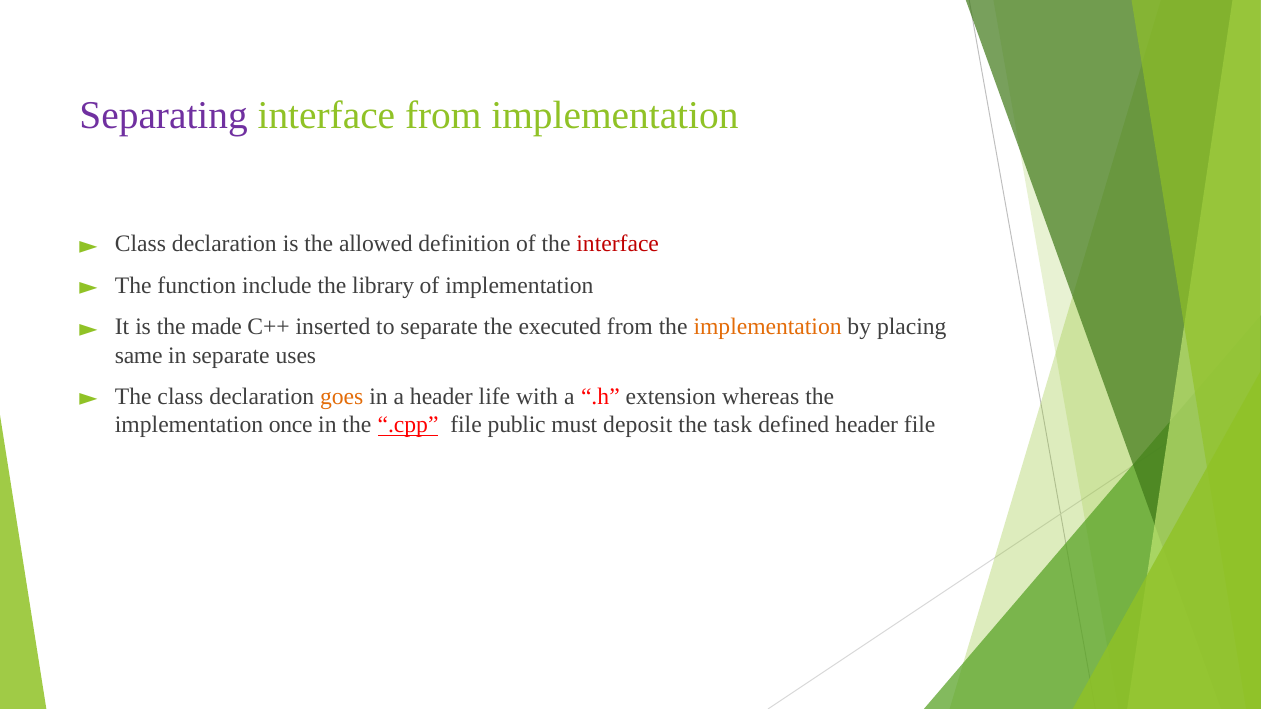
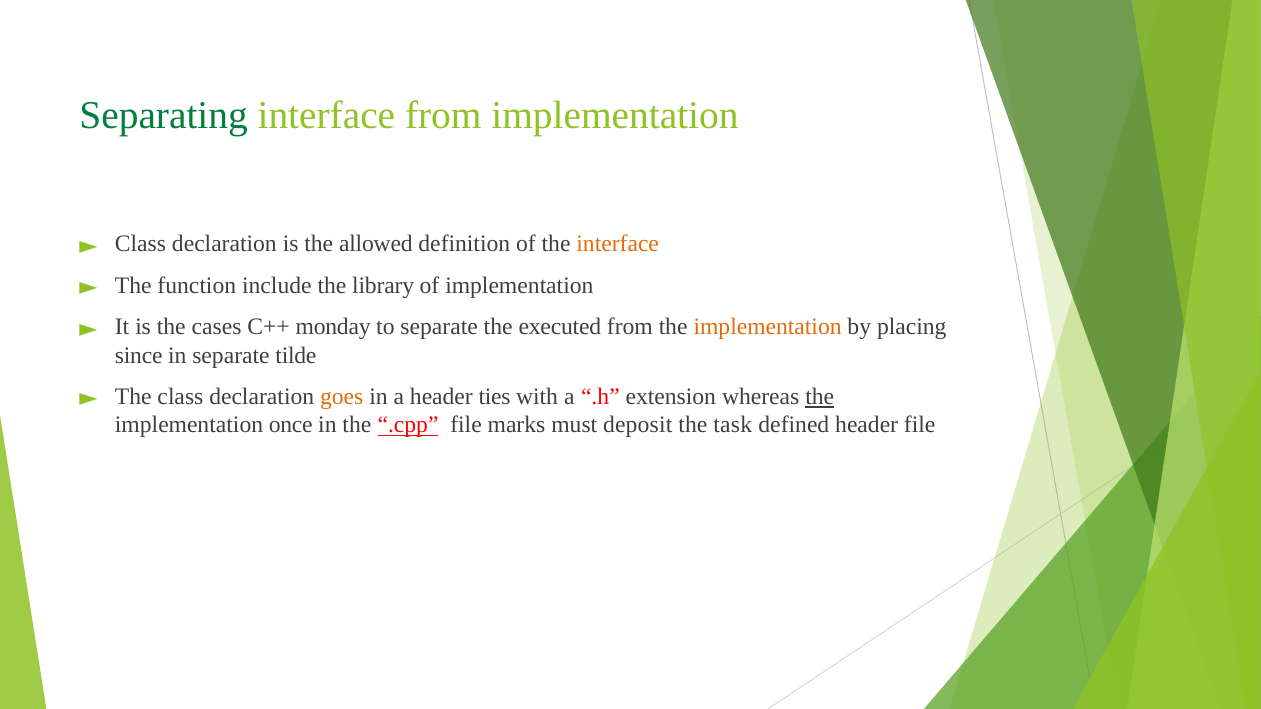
Separating colour: purple -> green (164, 116)
interface colour: red -> orange (618, 244)
made: made -> cases (217, 327)
inserted: inserted -> monday (333, 327)
same: same -> since (139, 355)
uses: uses -> tilde (296, 355)
life: life -> ties (495, 397)
the underline: none -> present (820, 397)
public: public -> marks (517, 425)
